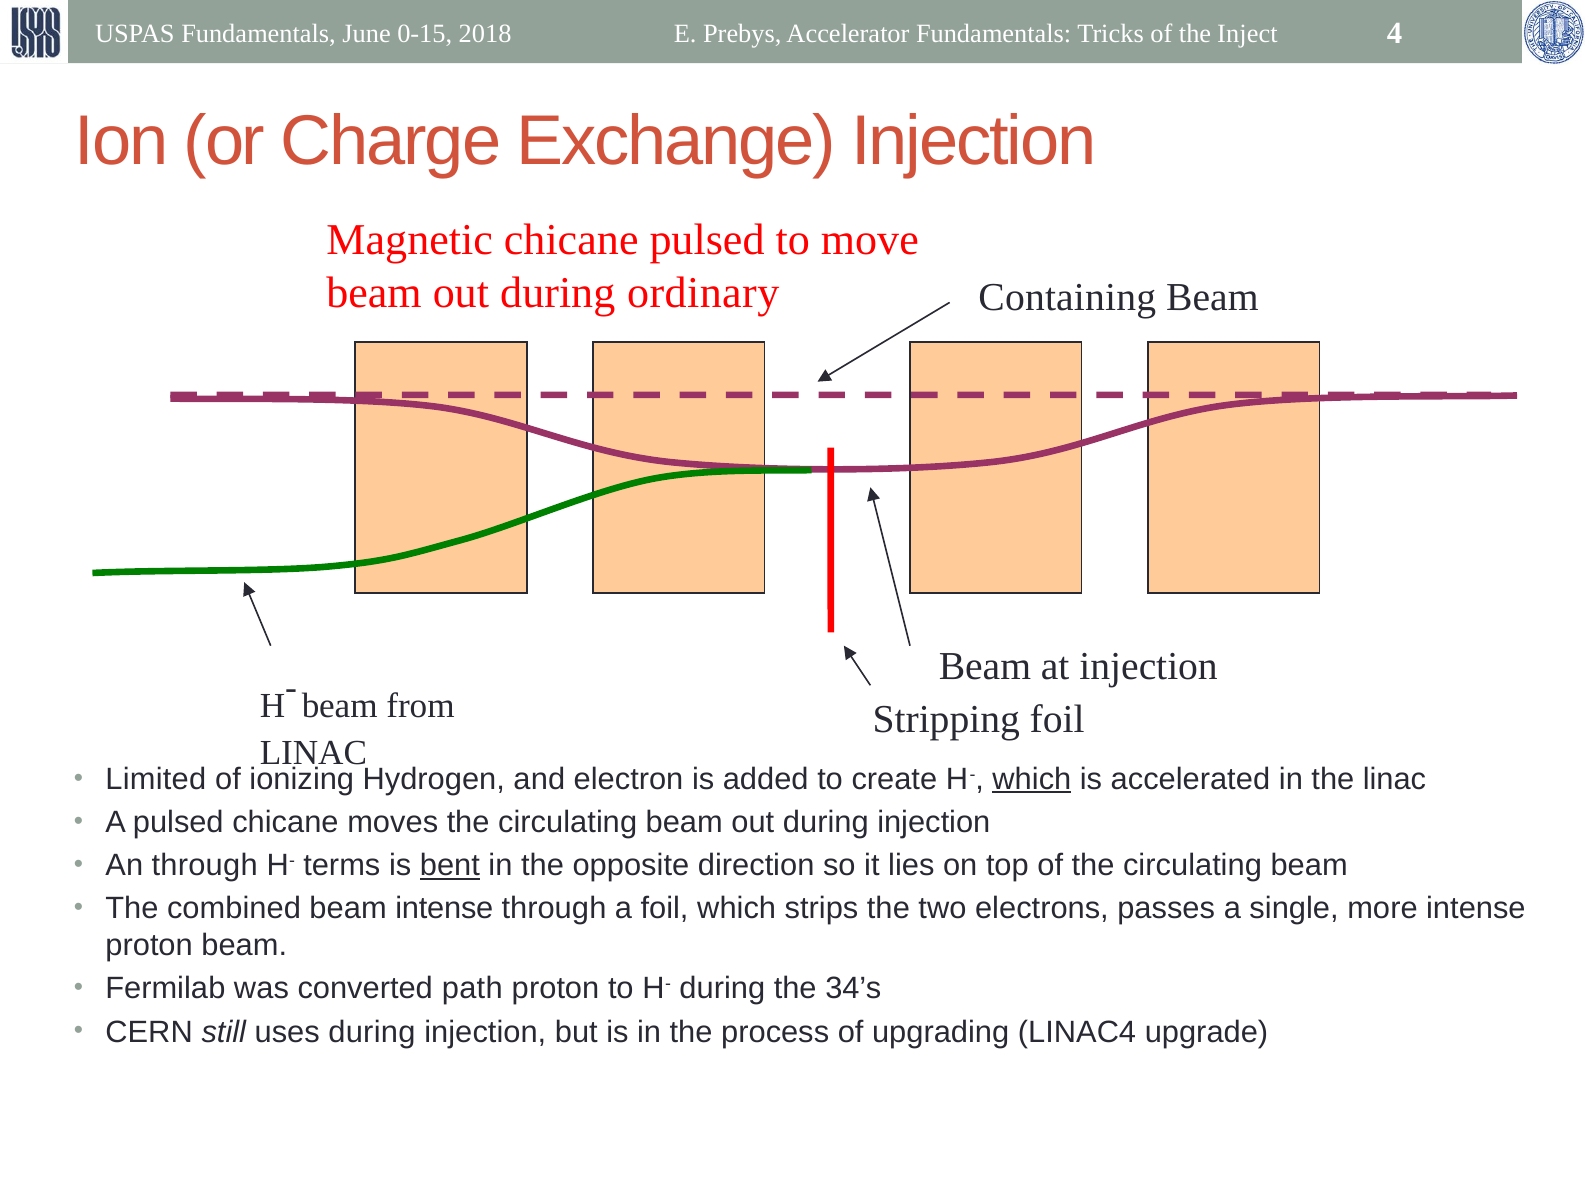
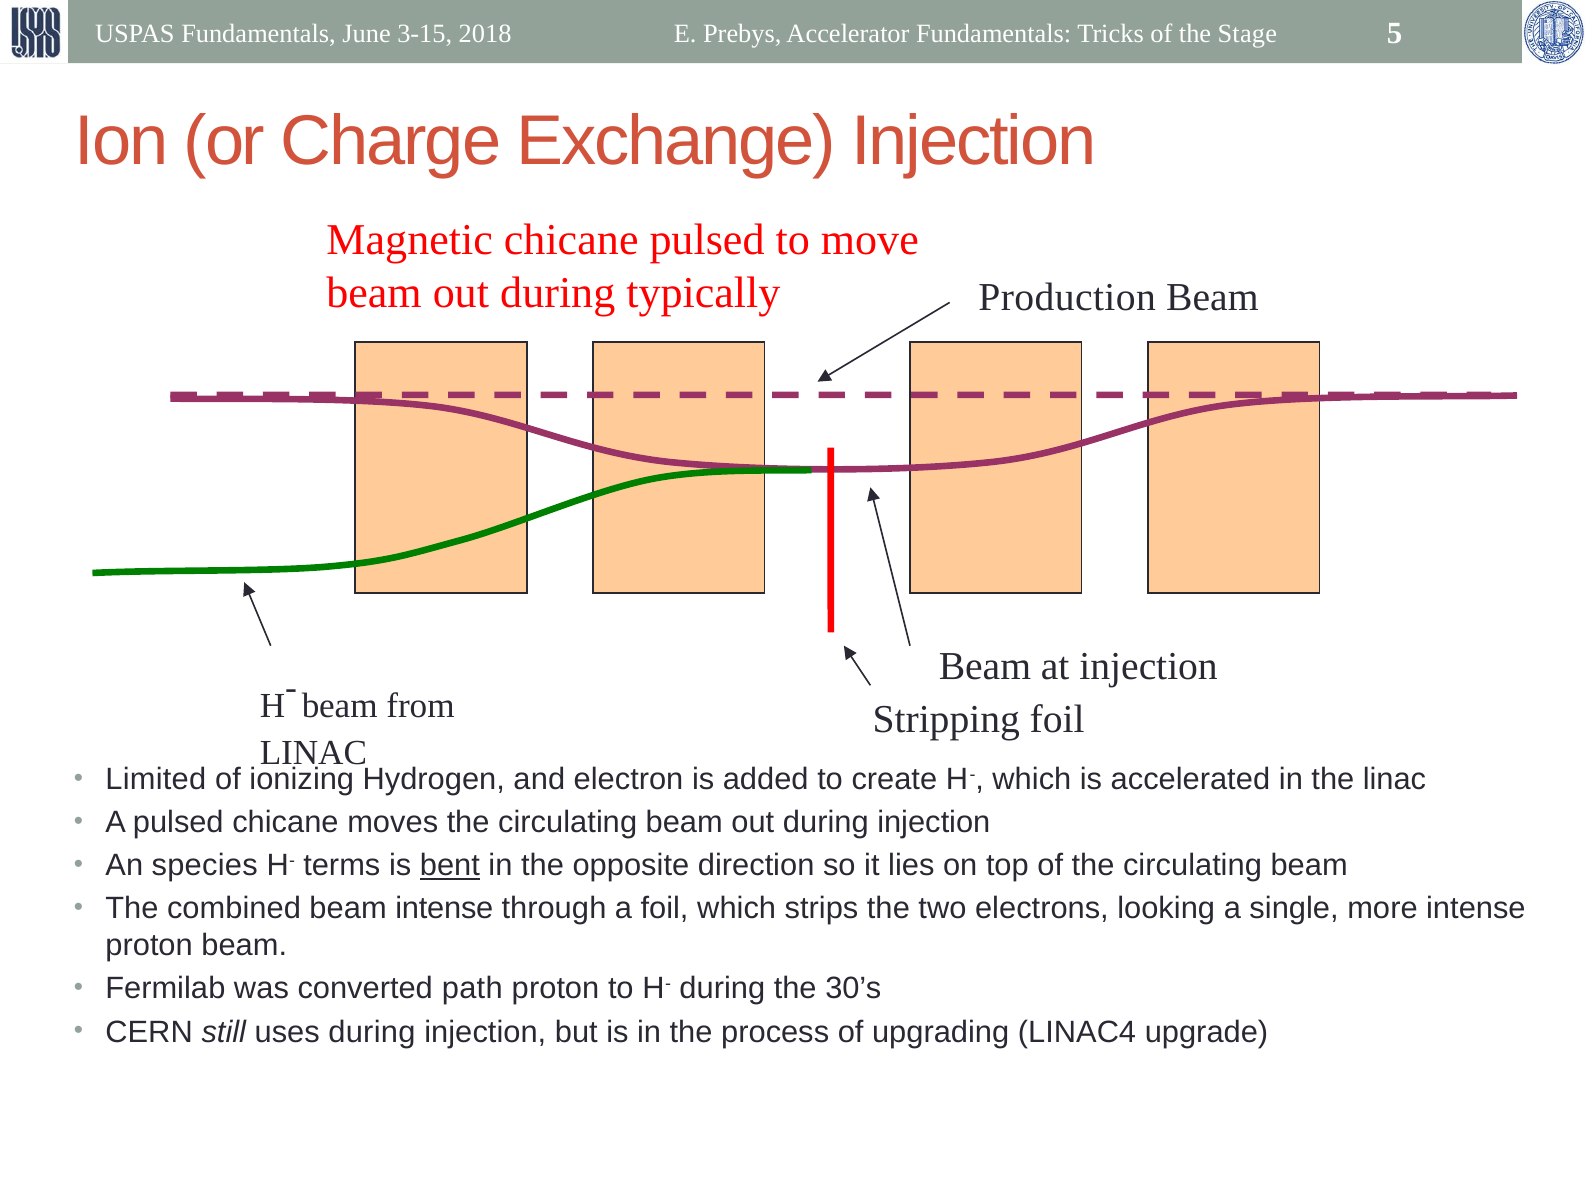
0-15: 0-15 -> 3-15 (425, 33)
Inject: Inject -> Stage (1247, 33)
4: 4 -> 5 (1395, 34)
ordinary: ordinary -> typically (703, 293)
Containing: Containing -> Production (1067, 297)
which underline: present -> none (1032, 780)
An through: through -> species (205, 866)
passes: passes -> looking (1166, 909)
34’s: 34’s -> 30’s (853, 989)
